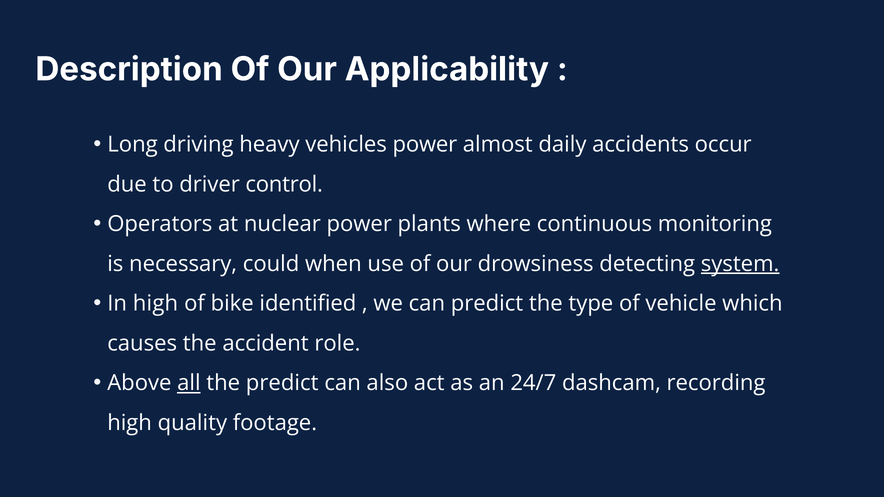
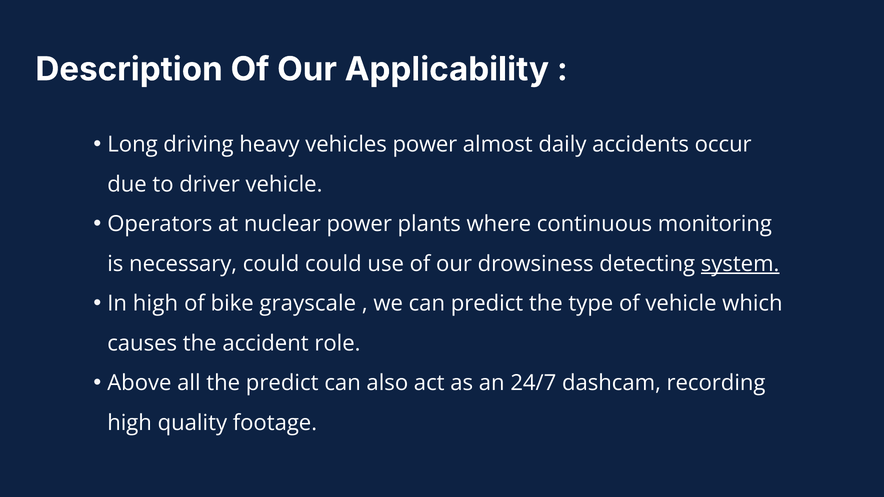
driver control: control -> vehicle (284, 184)
could when: when -> could (333, 264)
identified: identified -> grayscale (308, 304)
all underline: present -> none (189, 383)
